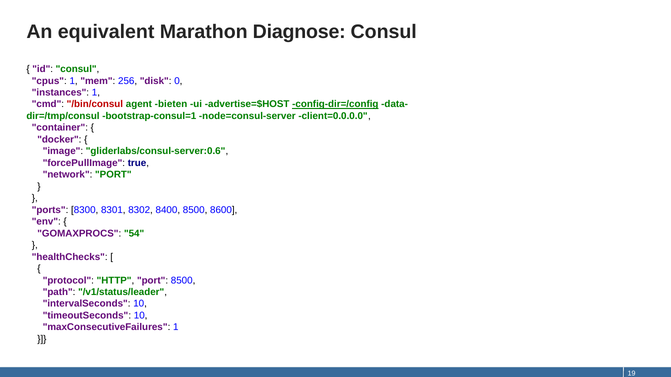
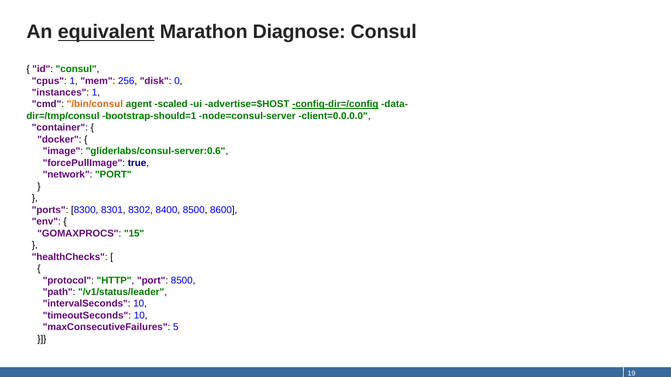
equivalent underline: none -> present (106, 32)
/bin/consul colour: red -> orange (95, 104)
bieten: bieten -> scaled (171, 104)
bootstrap-consul=1: bootstrap-consul=1 -> bootstrap-should=1 (149, 116)
54: 54 -> 15 (134, 234)
maxConsecutiveFailures 1: 1 -> 5 (176, 328)
